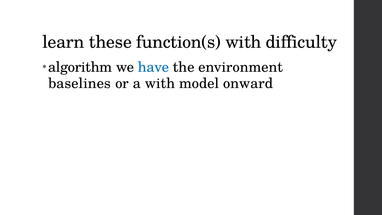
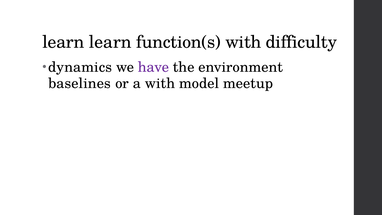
learn these: these -> learn (110, 42)
algorithm: algorithm -> dynamics (80, 67)
have colour: blue -> purple (154, 67)
onward: onward -> meetup (248, 83)
